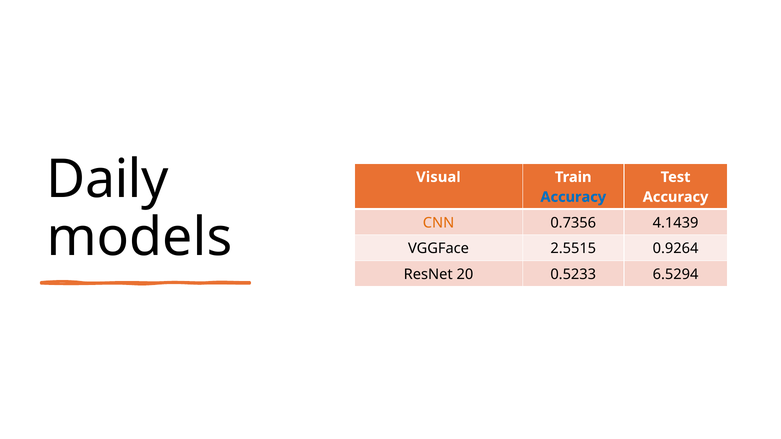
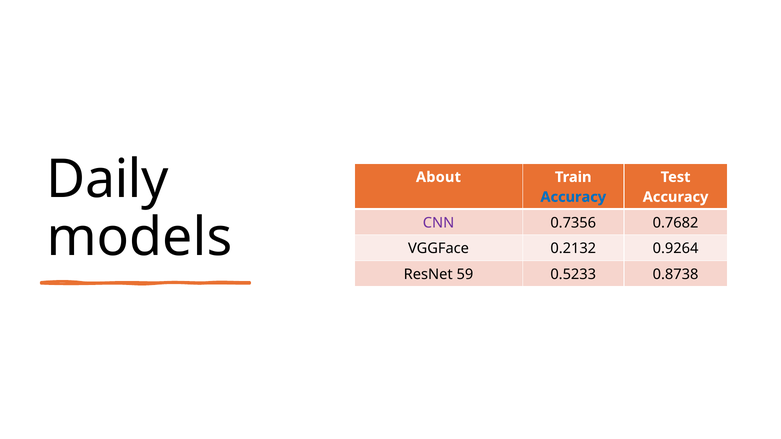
Visual: Visual -> About (438, 177)
CNN colour: orange -> purple (439, 223)
4.1439: 4.1439 -> 0.7682 (676, 223)
2.5515: 2.5515 -> 0.2132 (573, 249)
20: 20 -> 59 (465, 275)
6.5294: 6.5294 -> 0.8738 (676, 275)
